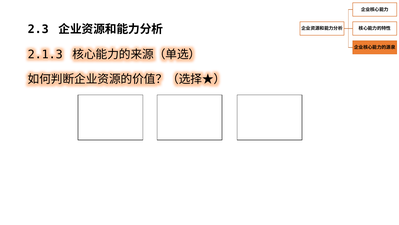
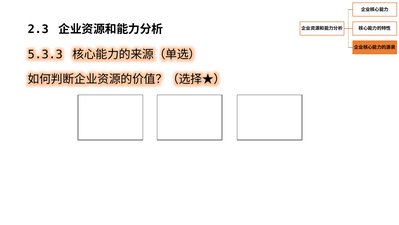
2.1.3: 2.1.3 -> 5.3.3 (45, 54)
